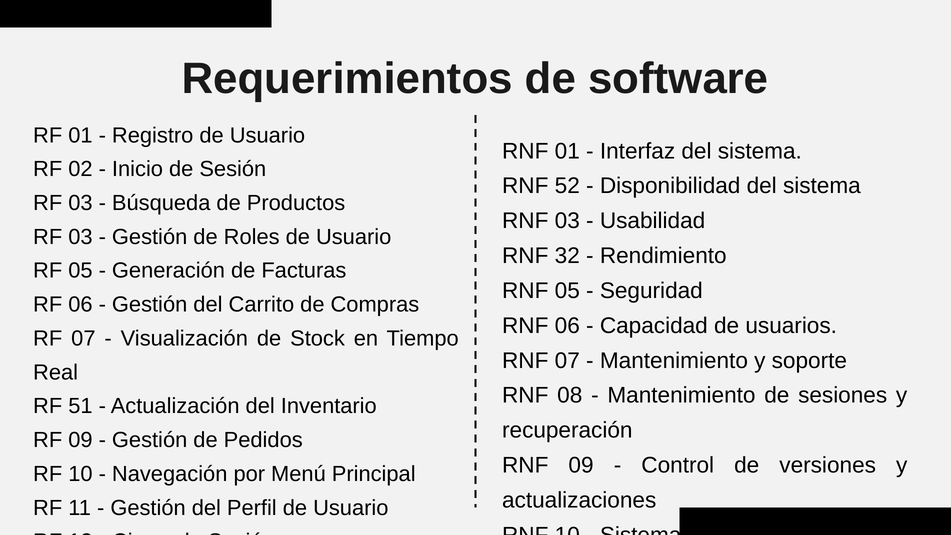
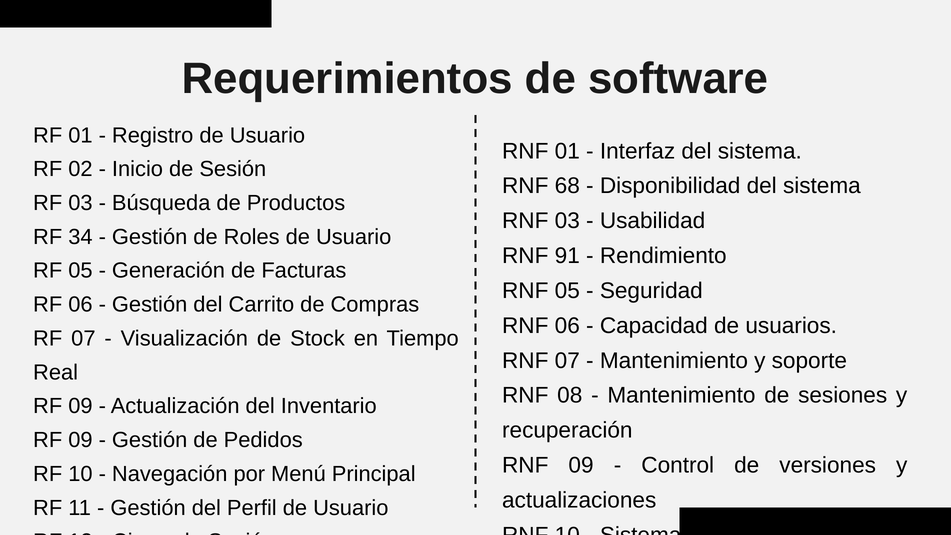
52: 52 -> 68 (567, 186)
03: 03 -> 34 (80, 237)
32: 32 -> 91 (567, 256)
51: 51 -> 09 (80, 406)
